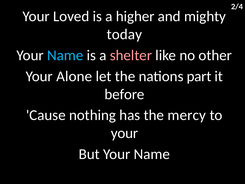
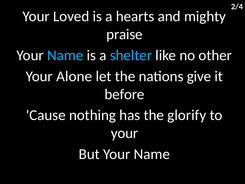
higher: higher -> hearts (135, 16)
today: today -> praise (124, 34)
shelter colour: pink -> light blue (131, 55)
part: part -> give (199, 76)
mercy: mercy -> glorify (187, 115)
